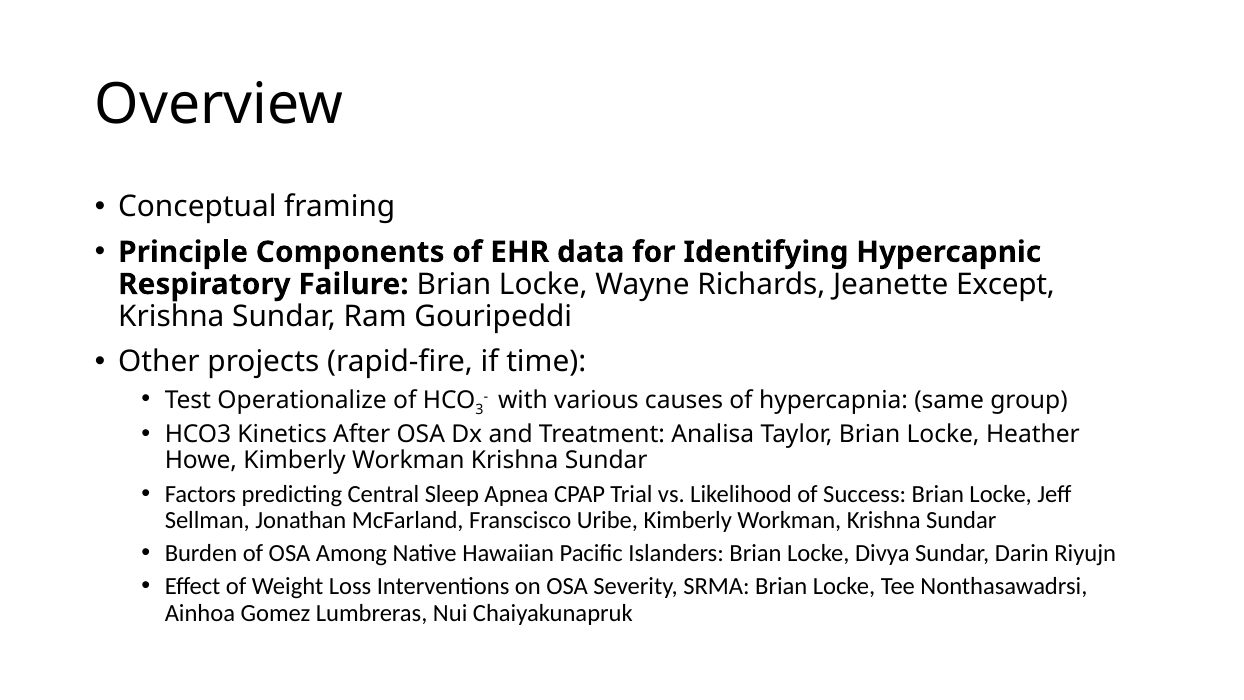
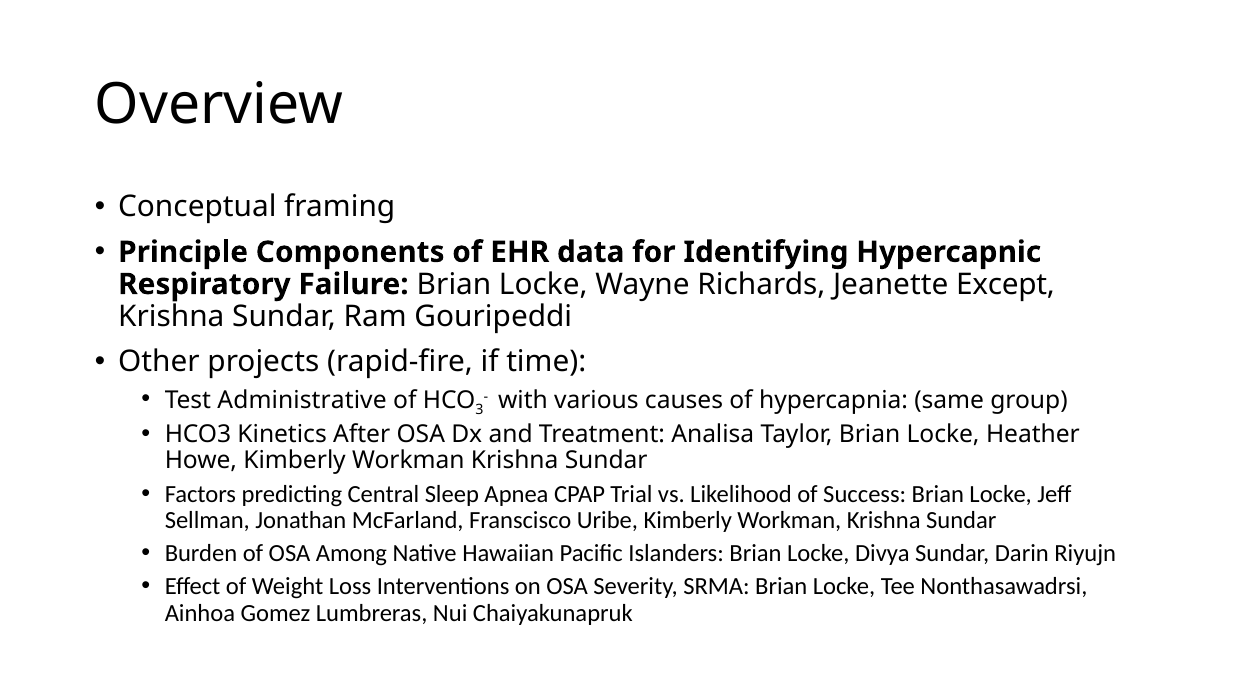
Operationalize: Operationalize -> Administrative (302, 400)
